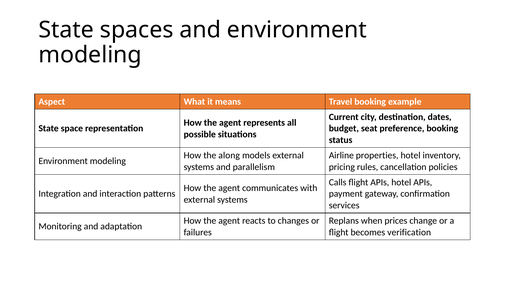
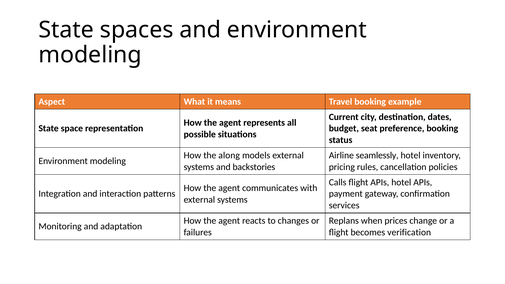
properties: properties -> seamlessly (377, 155)
parallelism: parallelism -> backstories (254, 167)
